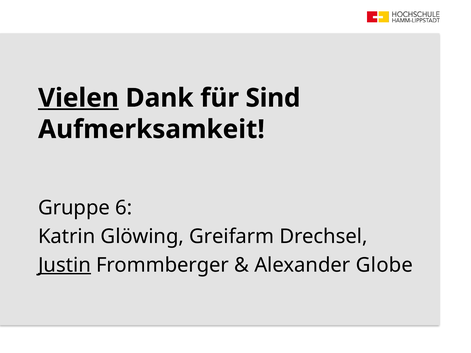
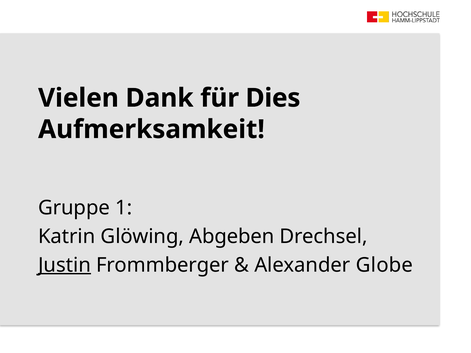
Vielen underline: present -> none (78, 98)
Sind: Sind -> Dies (273, 98)
6: 6 -> 1 (124, 208)
Greifarm: Greifarm -> Abgeben (232, 237)
